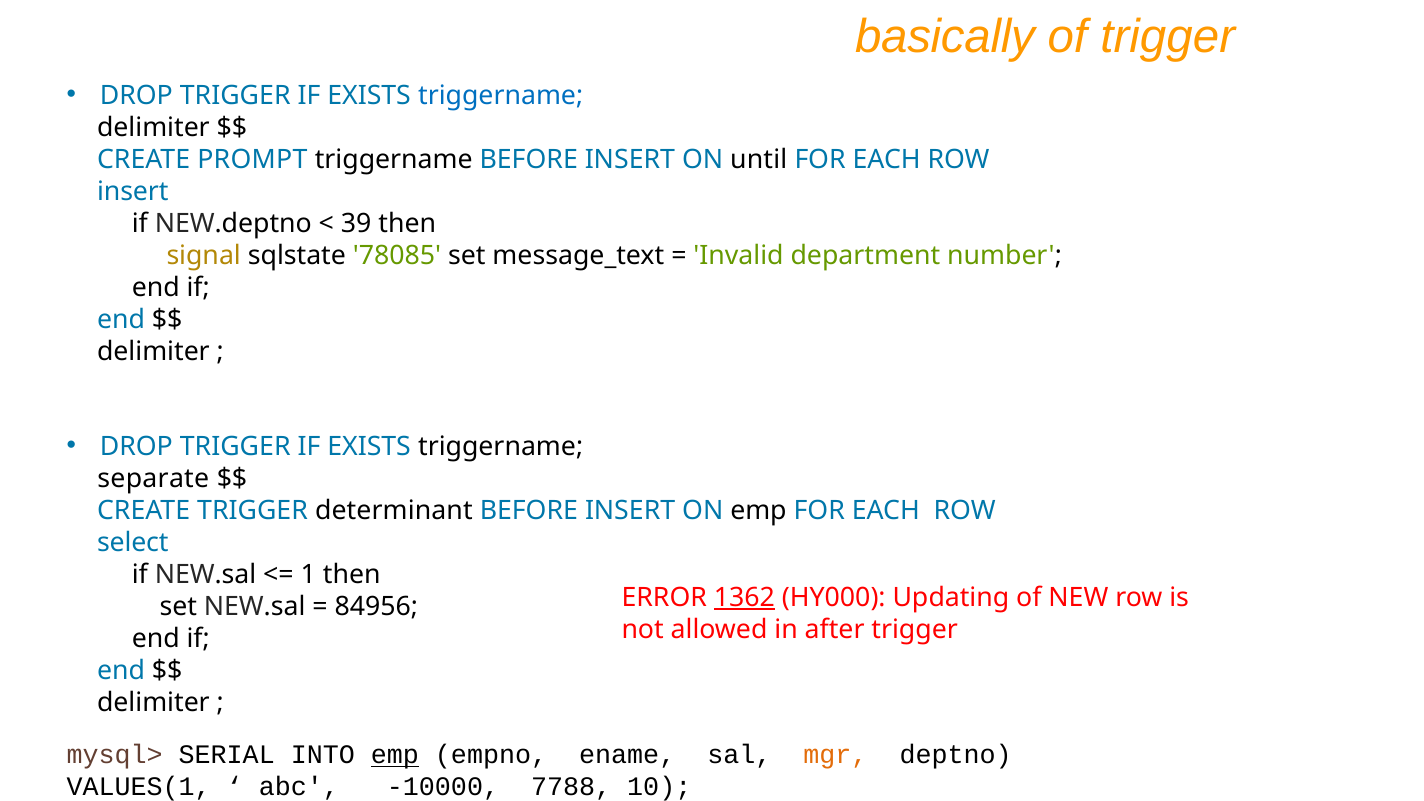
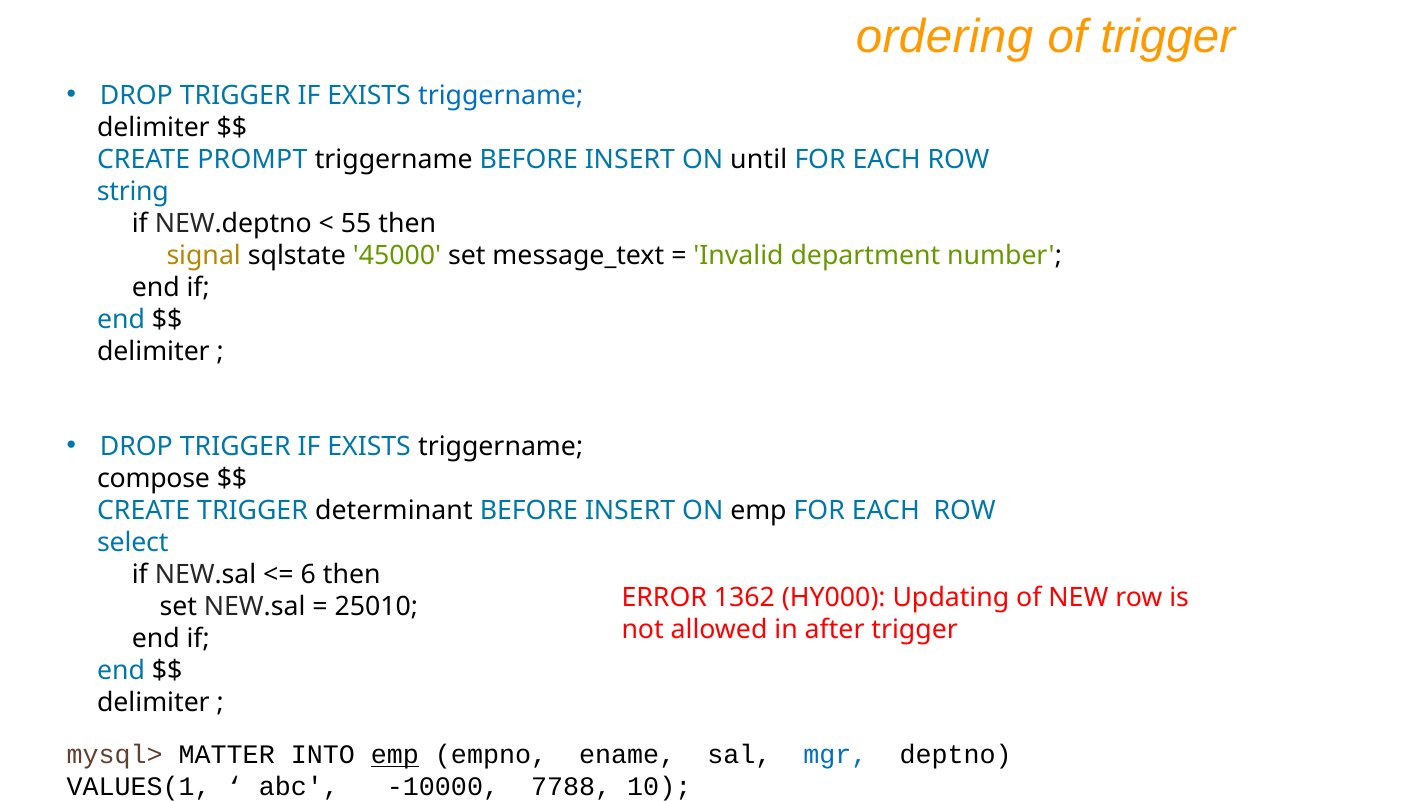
basically: basically -> ordering (945, 37)
insert: insert -> string (133, 192)
39: 39 -> 55 (356, 224)
78085: 78085 -> 45000 (397, 256)
separate: separate -> compose (154, 478)
1: 1 -> 6 (308, 575)
1362 underline: present -> none (744, 597)
84956: 84956 -> 25010 (376, 607)
SERIAL: SERIAL -> MATTER (227, 755)
mgr colour: orange -> blue (835, 755)
